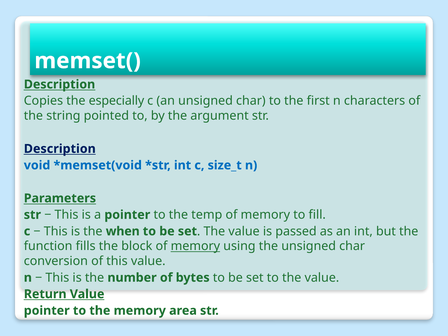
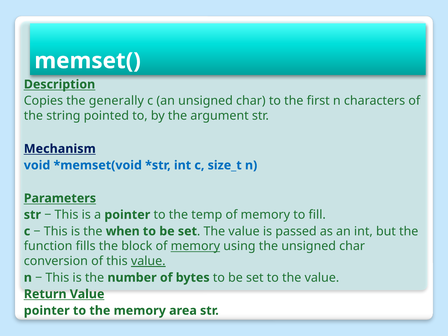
especially: especially -> generally (116, 101)
Description: Description -> Mechanism (60, 149)
value underline: none -> present (148, 261)
